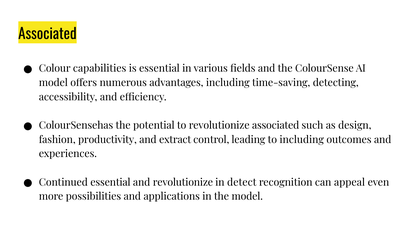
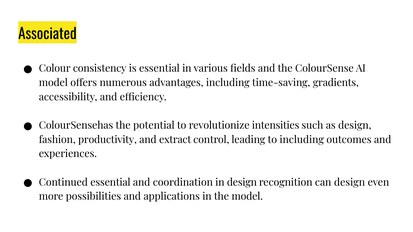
capabilities: capabilities -> consistency (100, 69)
detecting: detecting -> gradients (336, 83)
revolutionize associated: associated -> intensities (276, 126)
and revolutionize: revolutionize -> coordination (183, 183)
in detect: detect -> design (242, 183)
can appeal: appeal -> design (350, 183)
